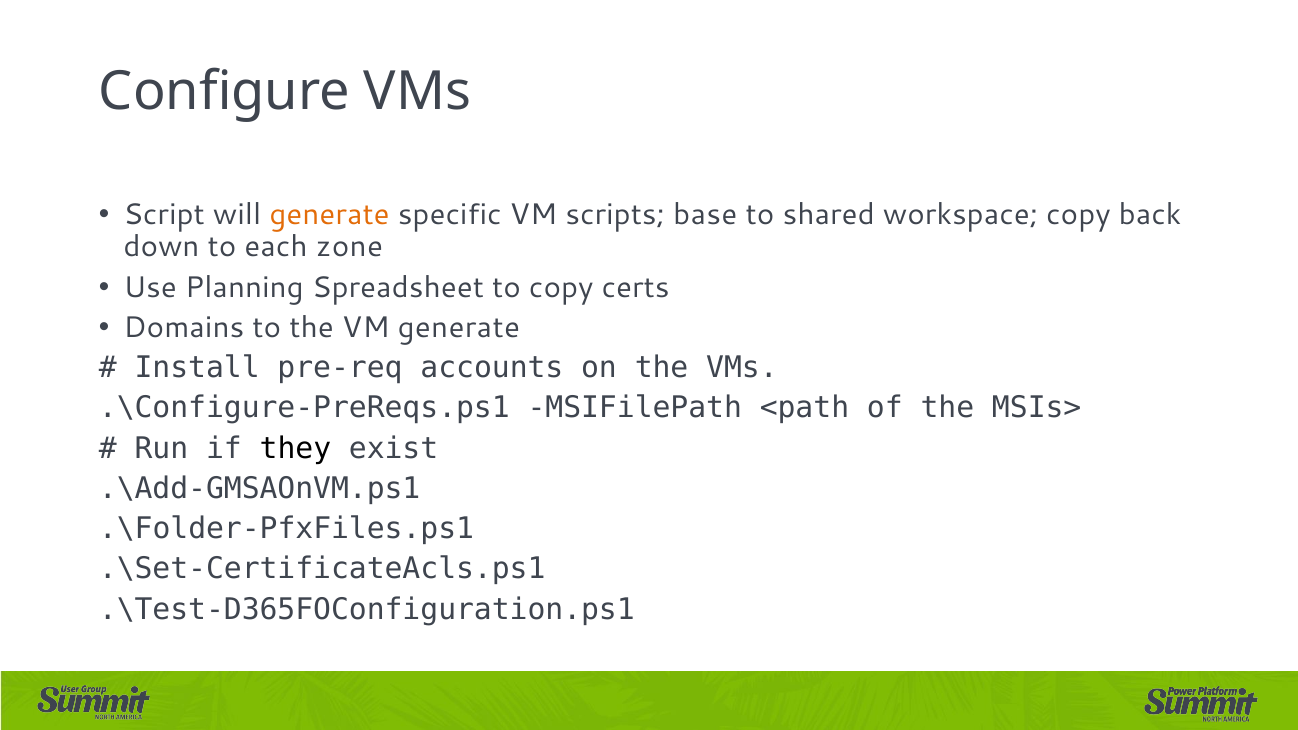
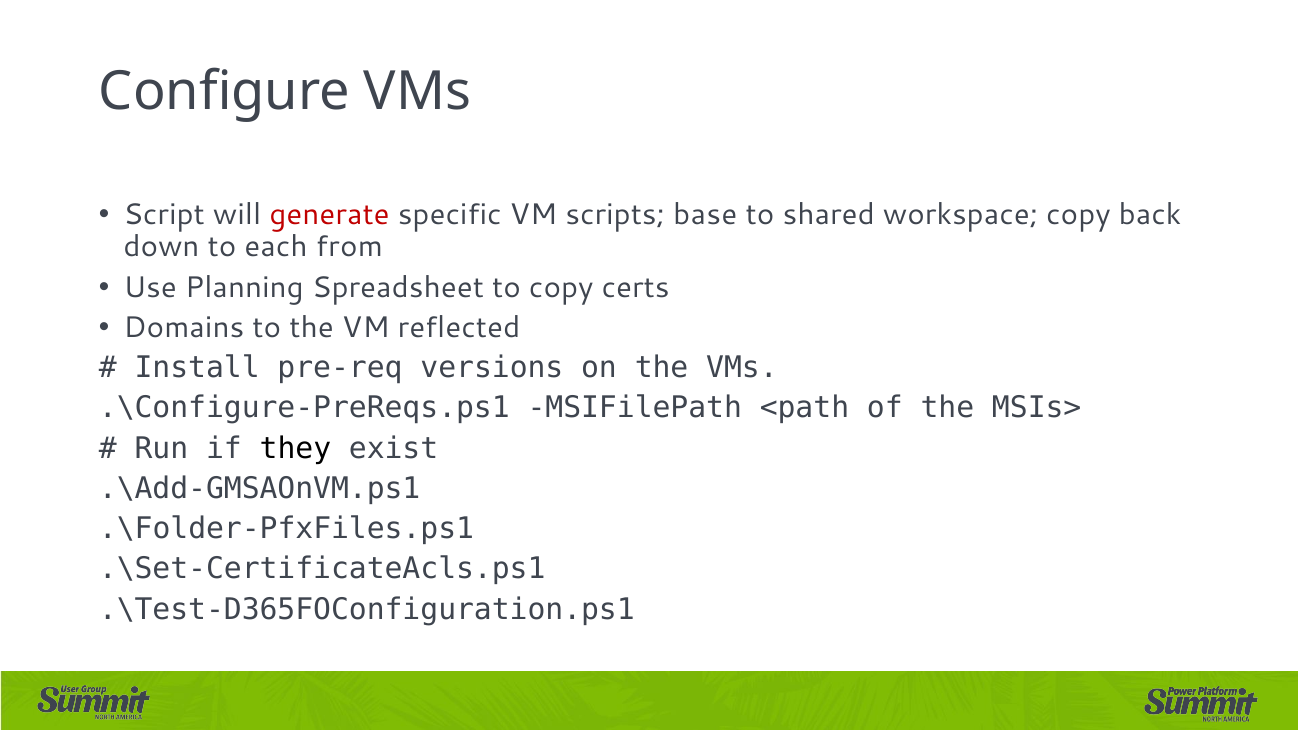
generate colour: orange -> red (330, 215)
zone: zone -> from (349, 247)
VM generate: generate -> reflected (459, 328)
accounts: accounts -> versions (492, 368)
